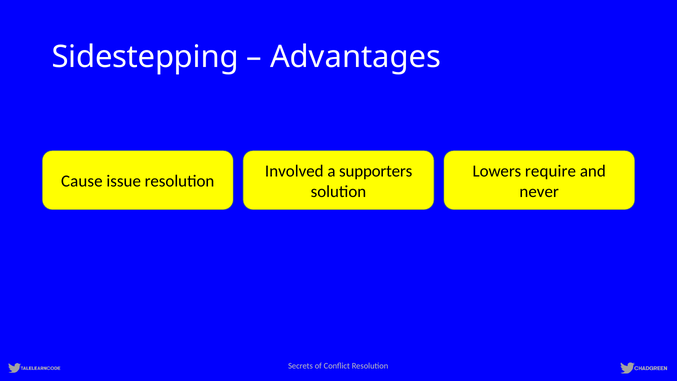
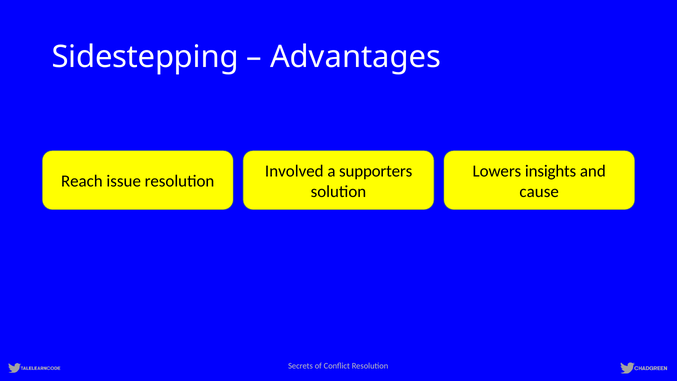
require: require -> insights (551, 171)
Cause: Cause -> Reach (82, 181)
never: never -> cause (539, 191)
